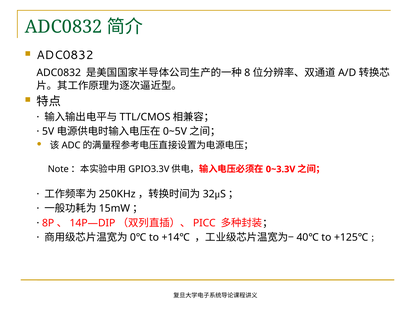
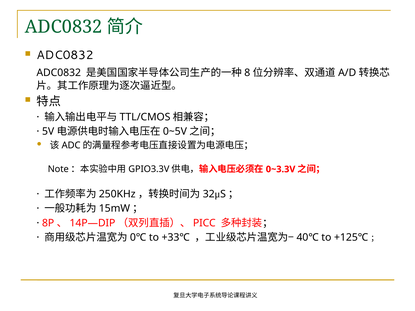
+14℃: +14℃ -> +33℃ (176, 238)
